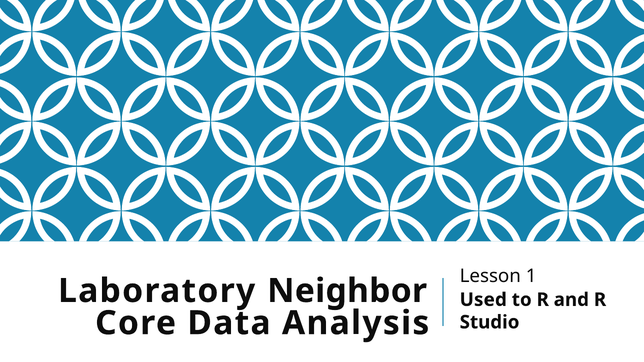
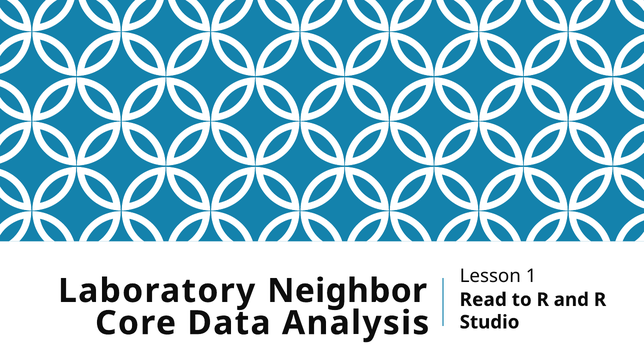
Used: Used -> Read (483, 300)
